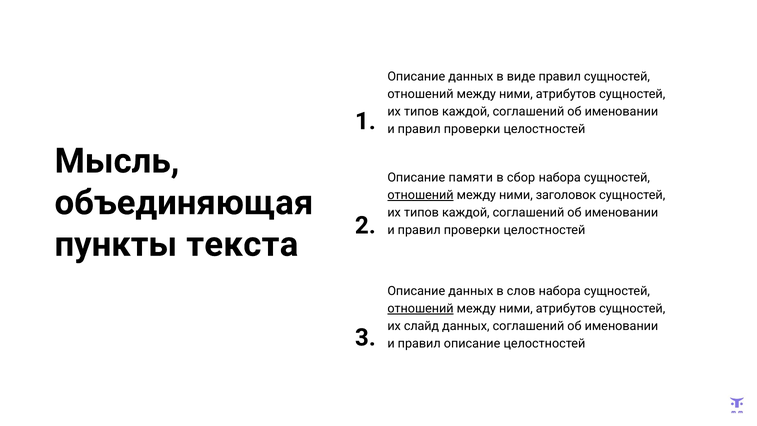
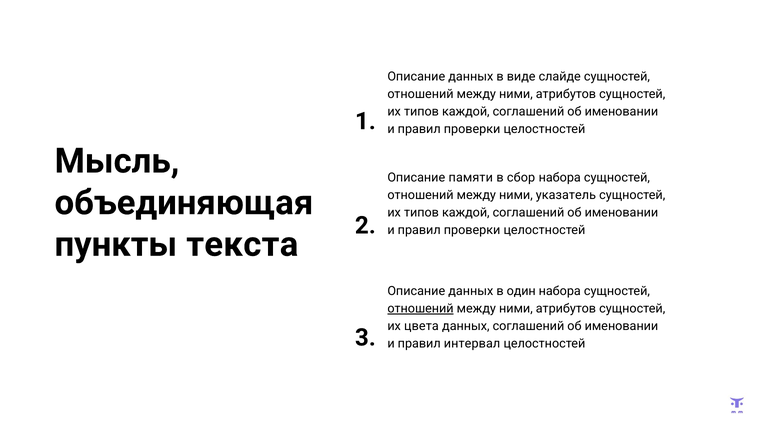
виде правил: правил -> слайде (560, 77)
отношений underline: present -> none (421, 195)
заголовок: заголовок -> указатель (566, 195)
слов: слов -> один (521, 291)
слайд: слайд -> цвета (421, 326)
правил описание: описание -> интервал (472, 343)
